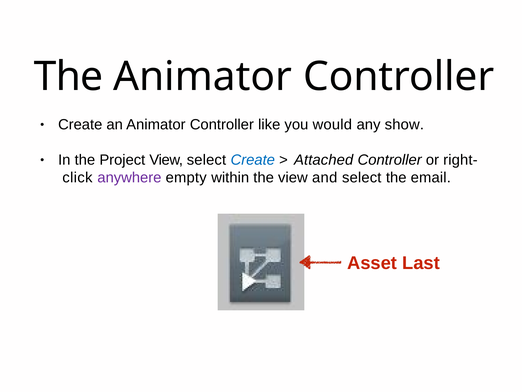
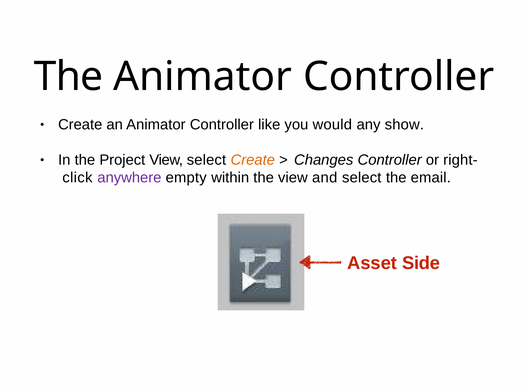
Create colour: blue -> orange (253, 160)
Attached: Attached -> Changes (324, 160)
Last: Last -> Side (421, 263)
